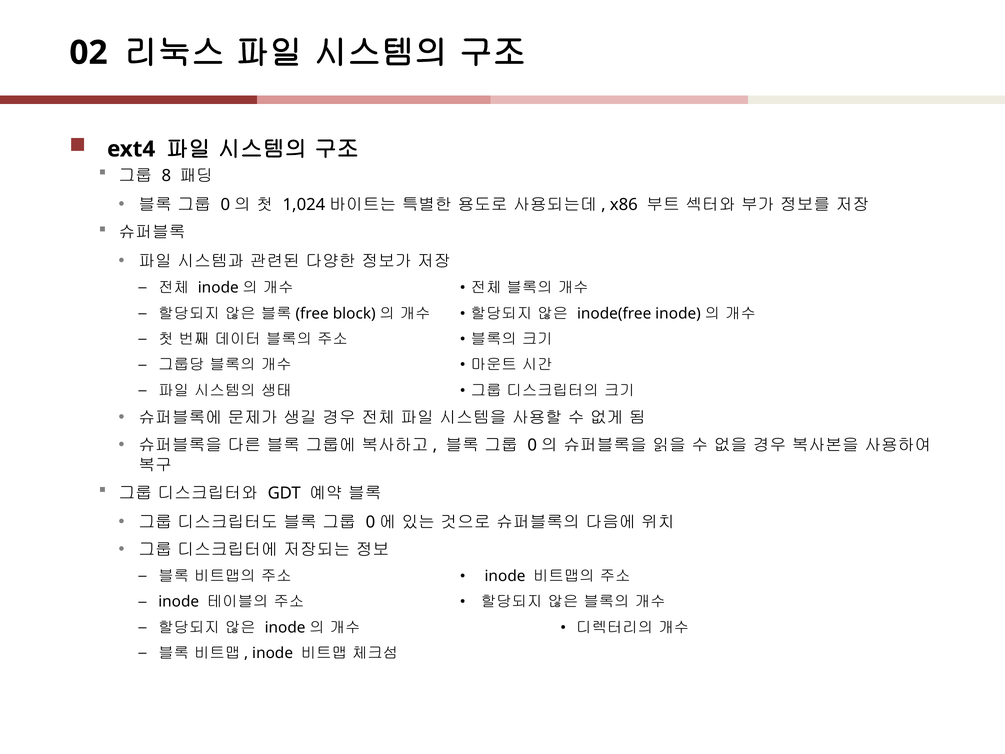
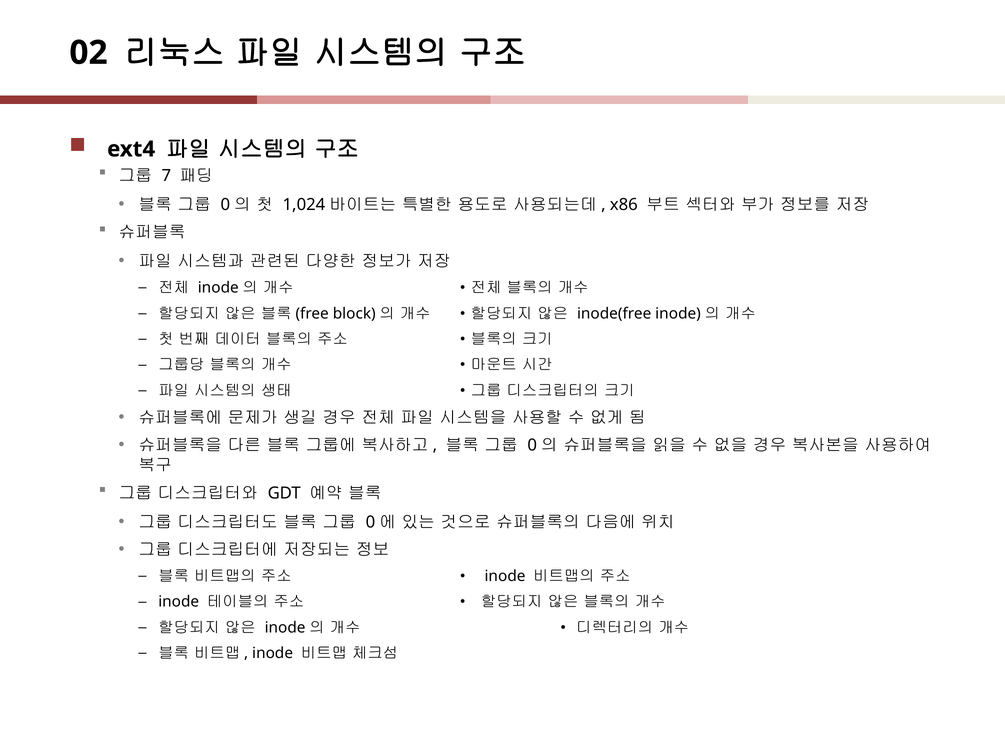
8: 8 -> 7 (166, 175)
